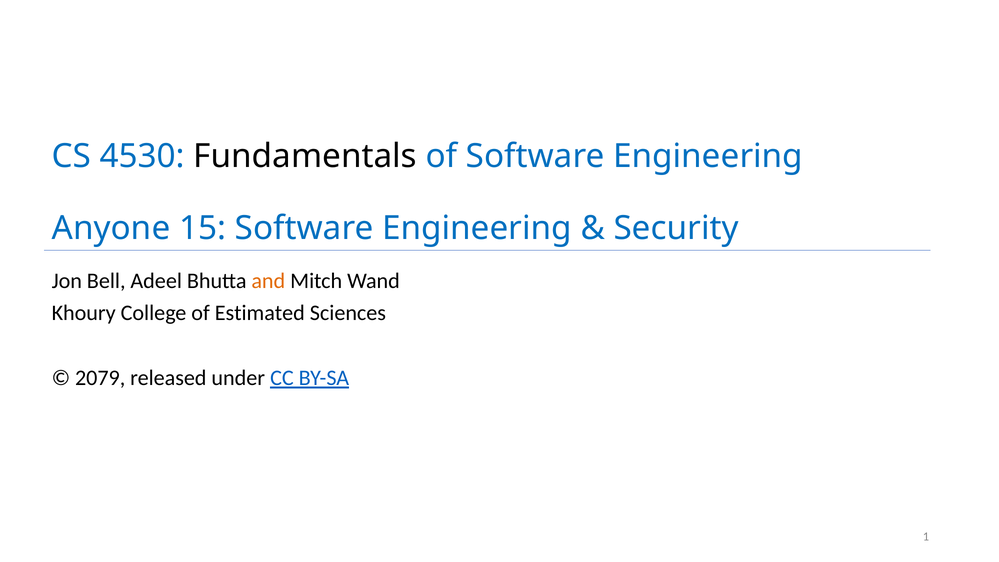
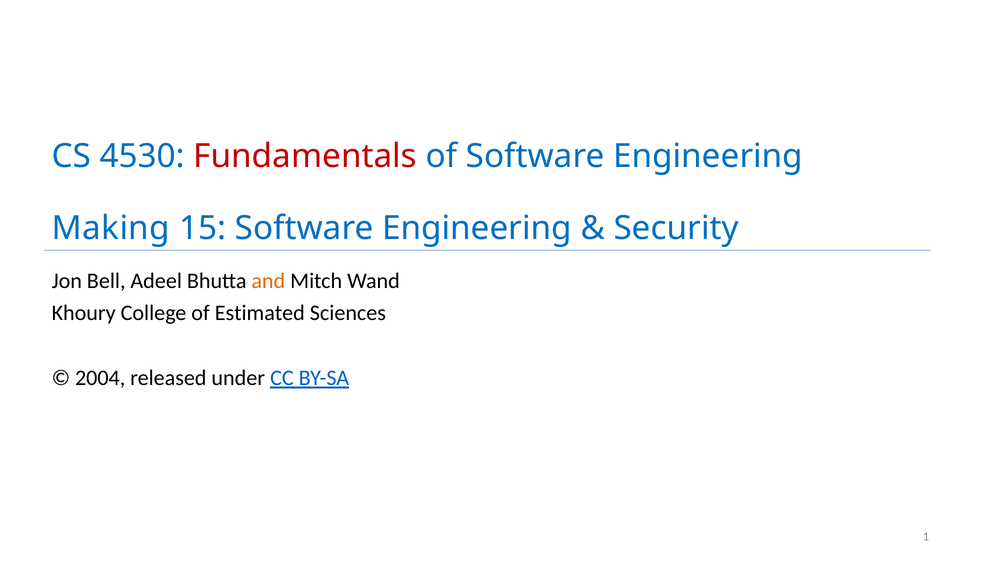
Fundamentals colour: black -> red (305, 156)
Anyone: Anyone -> Making (111, 228)
2079: 2079 -> 2004 (100, 378)
